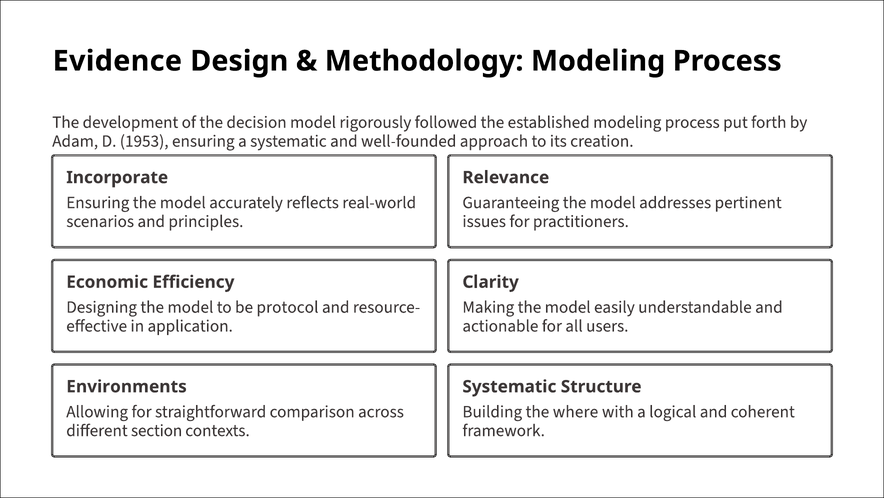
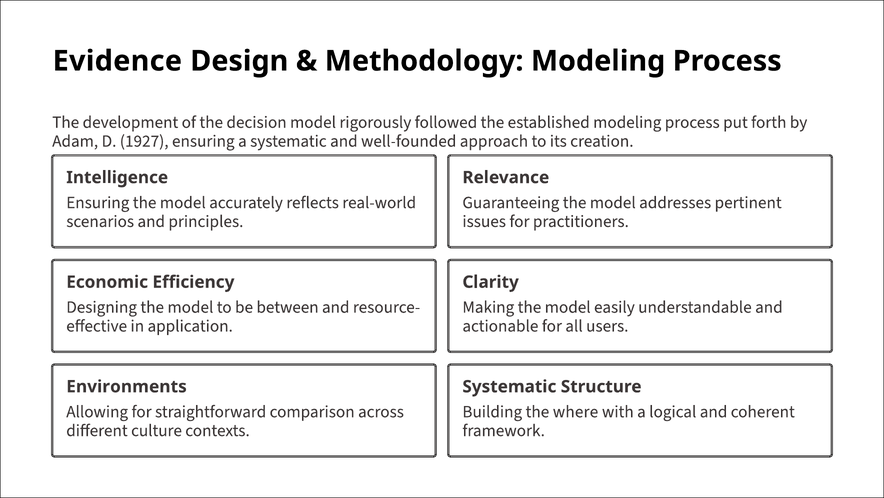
1953: 1953 -> 1927 (144, 141)
Incorporate: Incorporate -> Intelligence (117, 177)
protocol: protocol -> between (288, 307)
section: section -> culture (157, 430)
